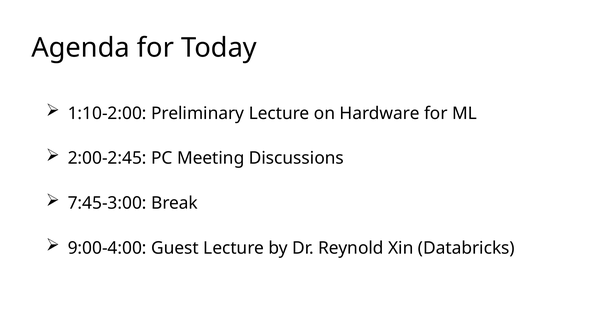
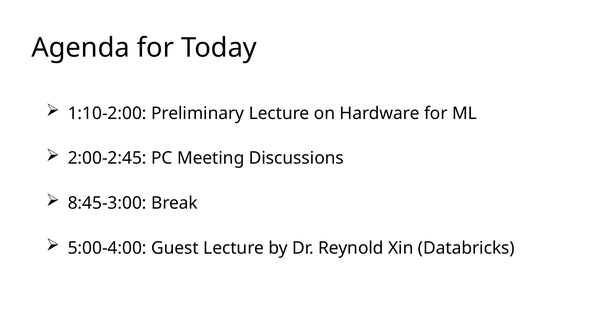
7:45-3:00: 7:45-3:00 -> 8:45-3:00 (107, 203)
9:00-4:00: 9:00-4:00 -> 5:00-4:00 (107, 248)
